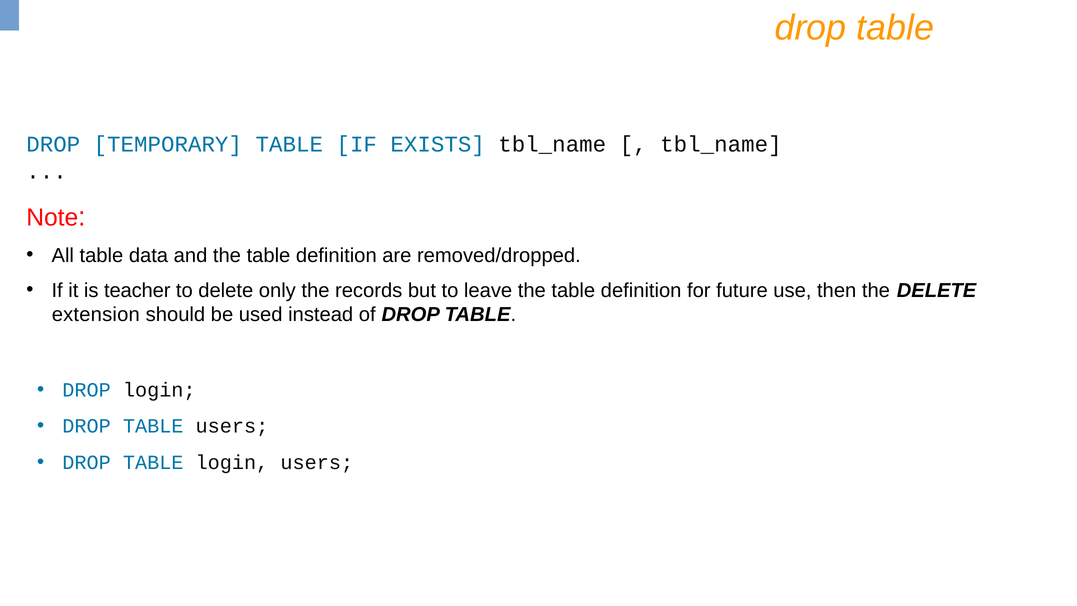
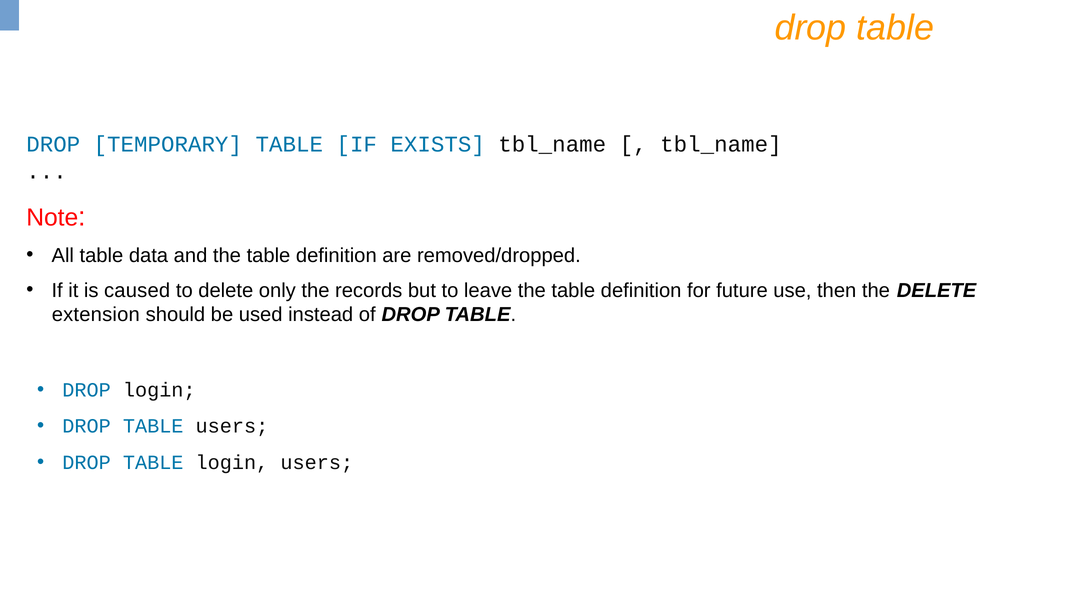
teacher: teacher -> caused (137, 290)
